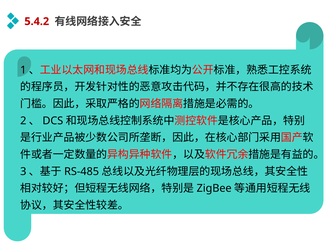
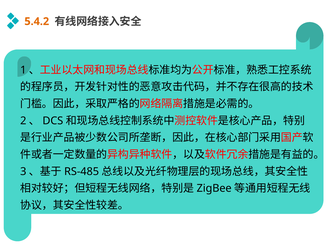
5.4.2 colour: red -> orange (37, 21)
